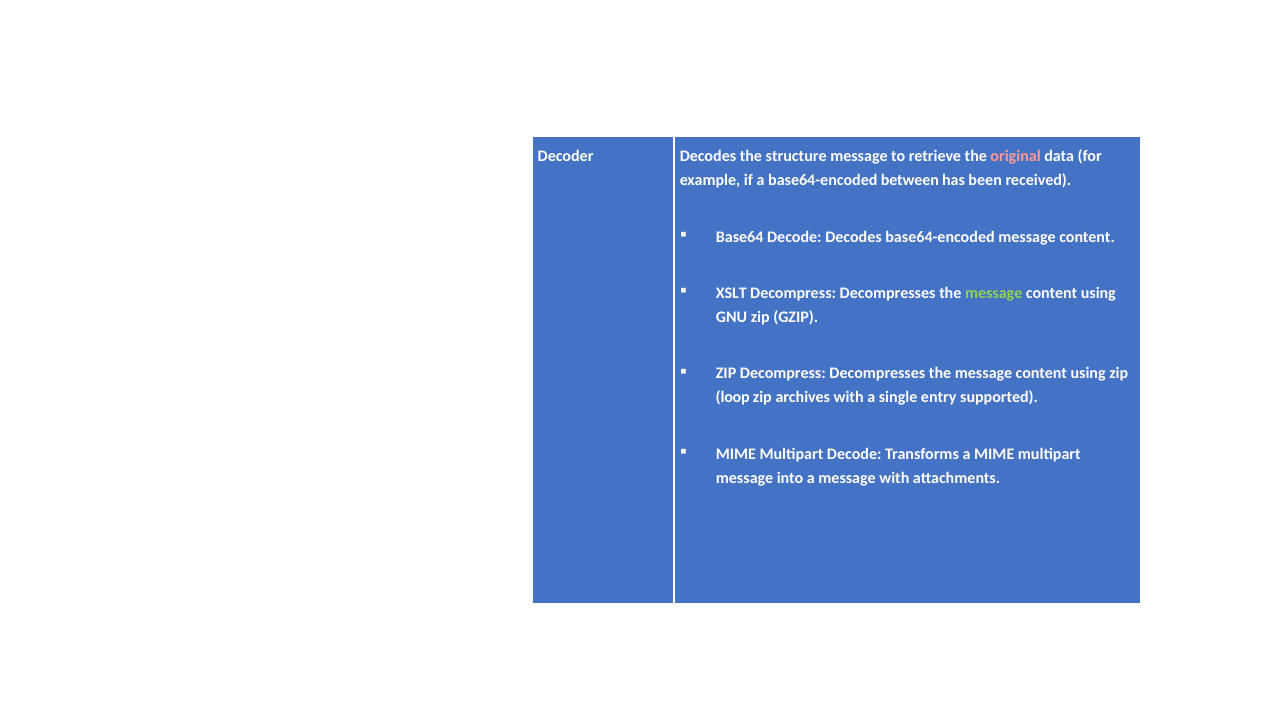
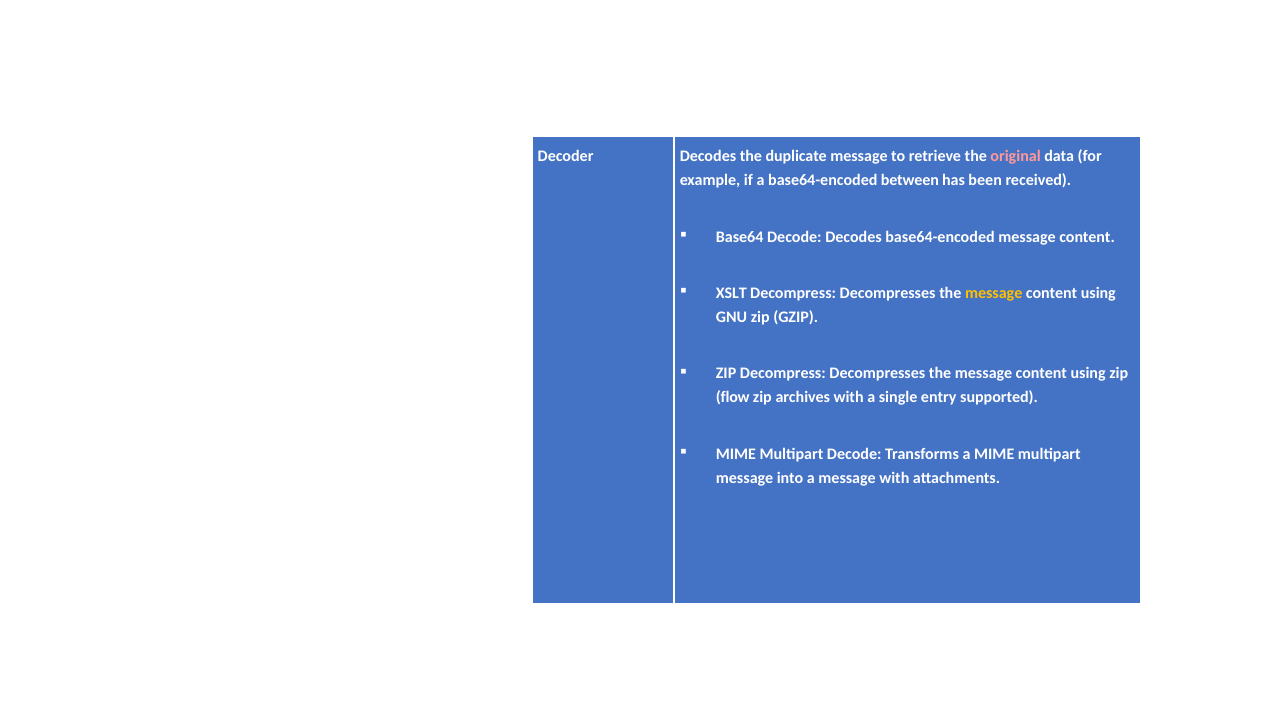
structure: structure -> duplicate (796, 157)
message colour: light green -> yellow (994, 293)
loop: loop -> flow (733, 397)
